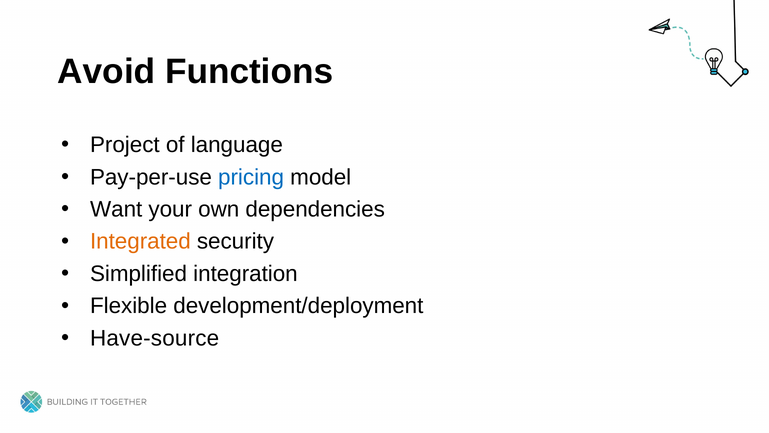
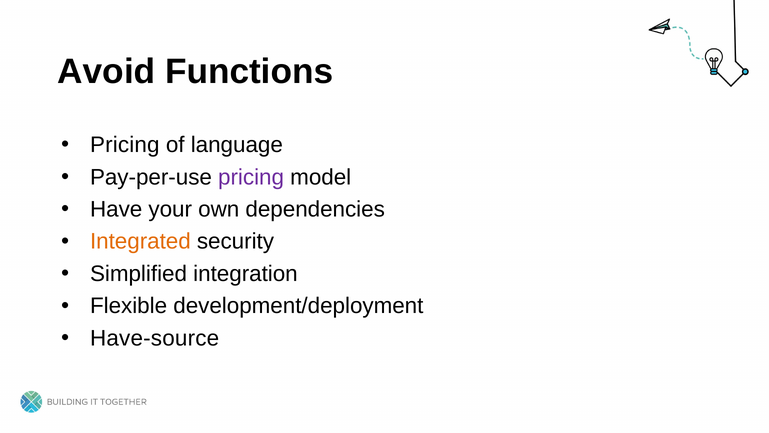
Project: Project -> Pricing (125, 145)
pricing colour: blue -> purple (251, 177)
Want: Want -> Have (116, 209)
